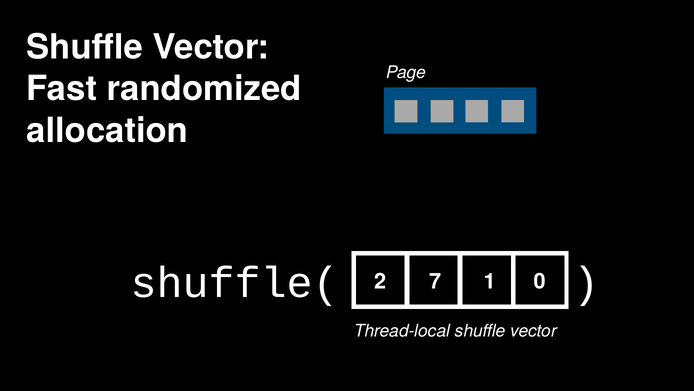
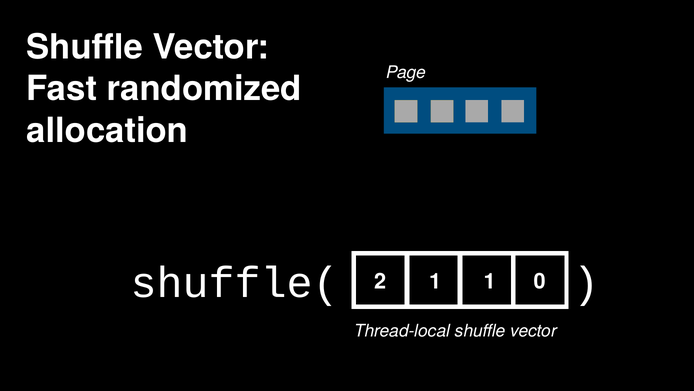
2 7: 7 -> 1 (435, 281)
